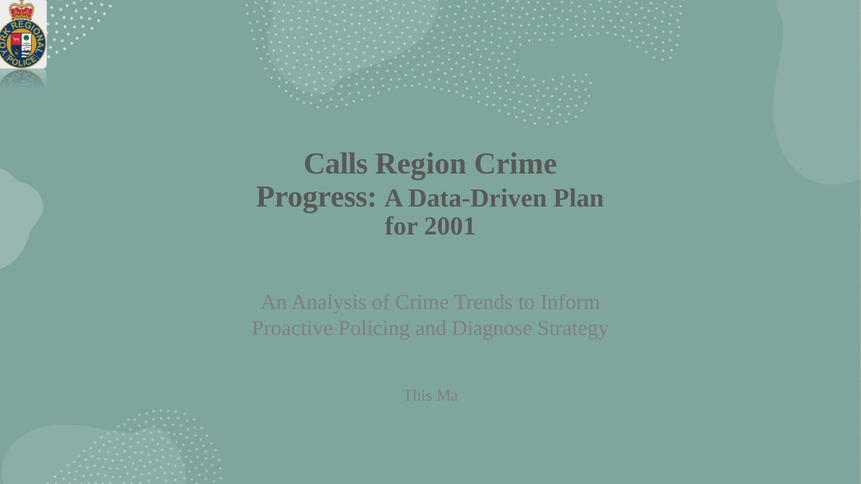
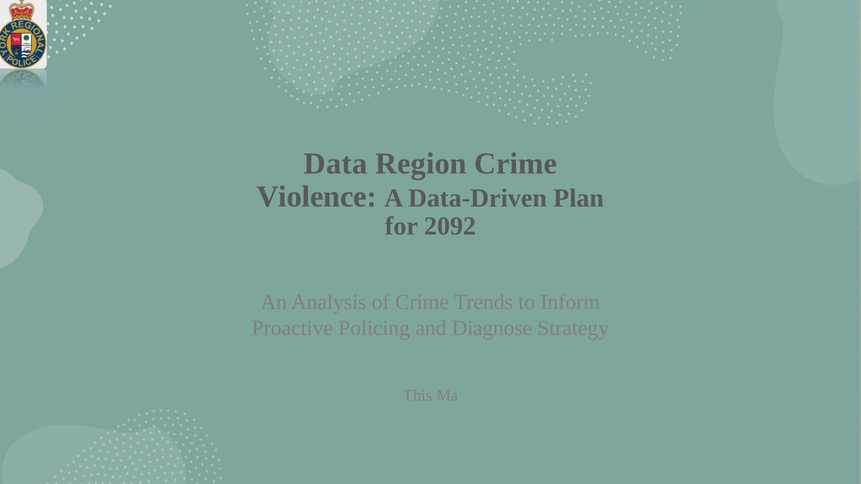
Calls: Calls -> Data (336, 164)
Progress: Progress -> Violence (317, 197)
2001: 2001 -> 2092 (450, 227)
